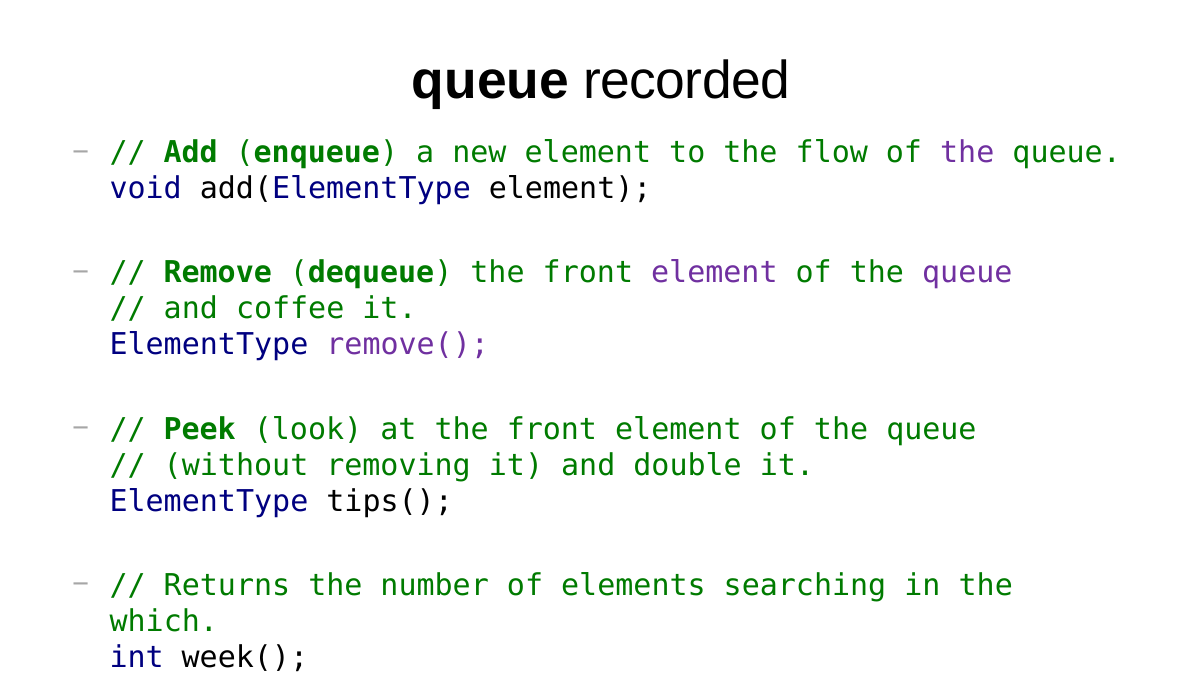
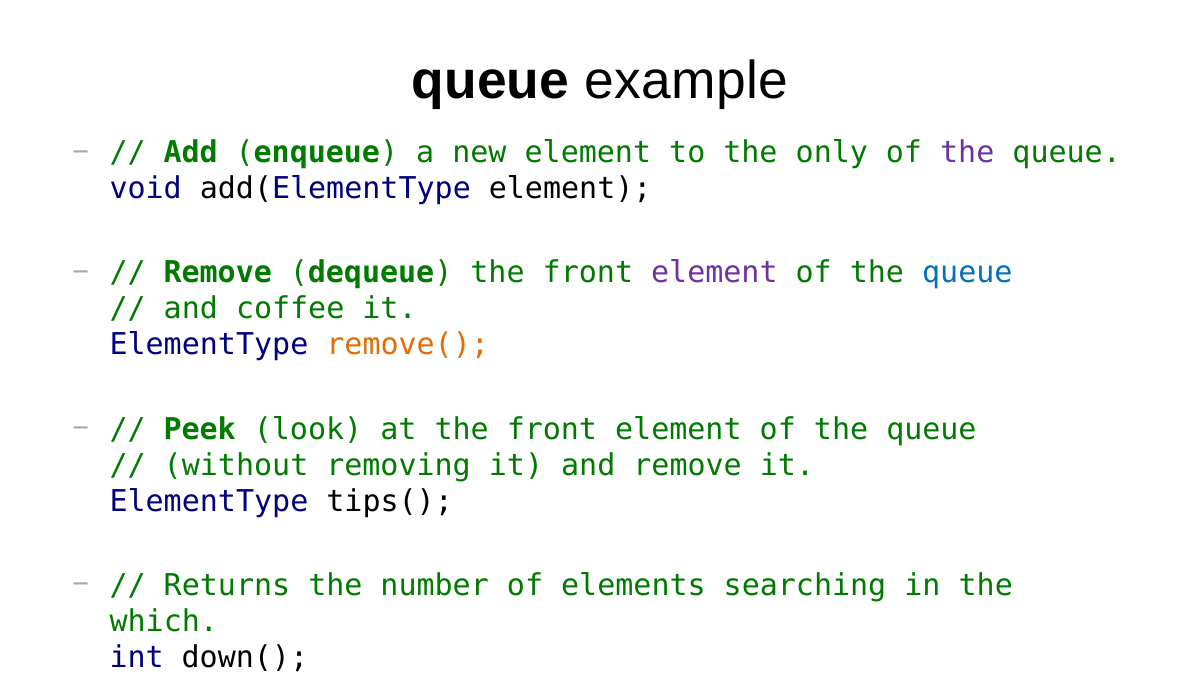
recorded: recorded -> example (686, 81)
flow: flow -> only (832, 153)
queue colour: purple -> blue (967, 273)
remove( colour: purple -> orange (408, 345)
and double: double -> remove (688, 465)
week(: week( -> down( (245, 657)
